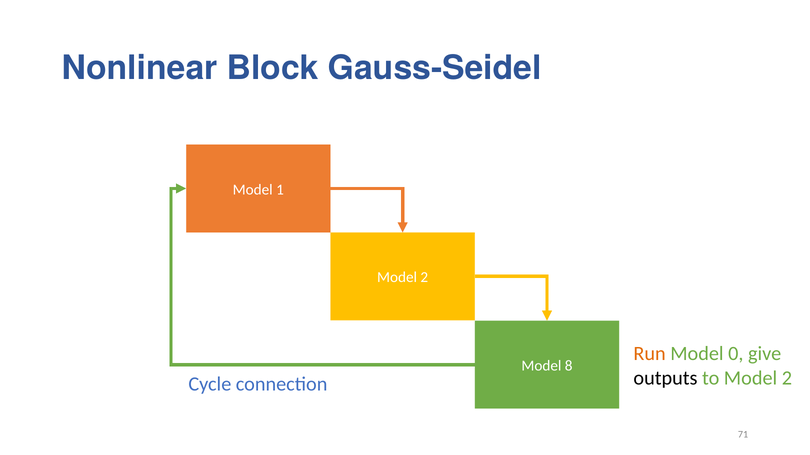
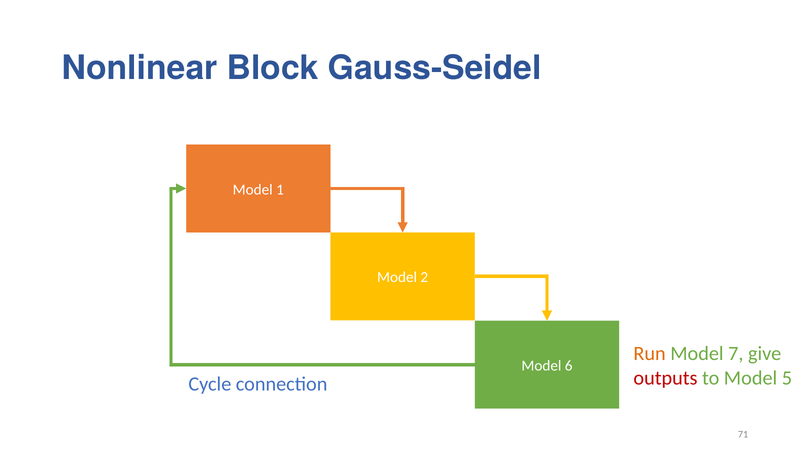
0: 0 -> 7 (736, 354)
8: 8 -> 6 (569, 366)
outputs colour: black -> red (665, 378)
to Model 2: 2 -> 5 (787, 378)
